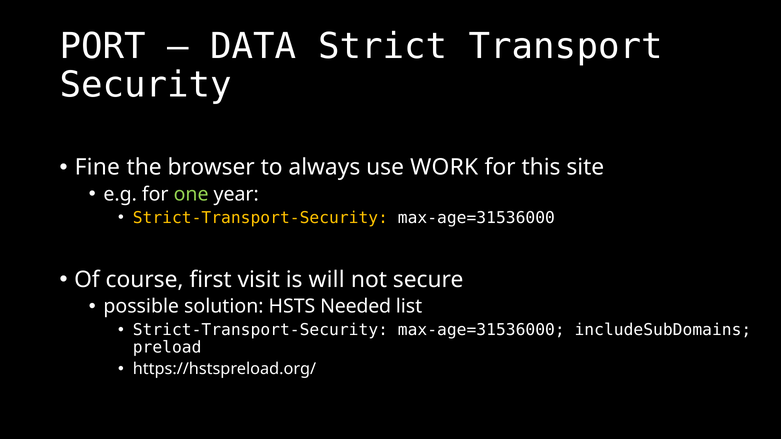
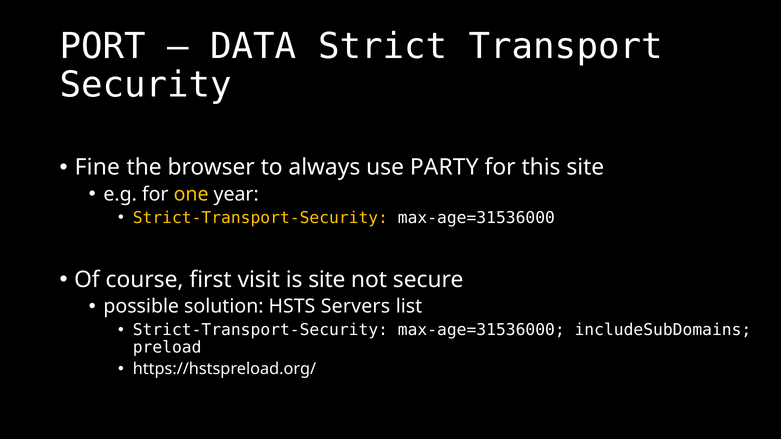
WORK: WORK -> PARTY (444, 168)
one colour: light green -> yellow (191, 194)
is will: will -> site (327, 280)
Needed: Needed -> Servers (355, 307)
